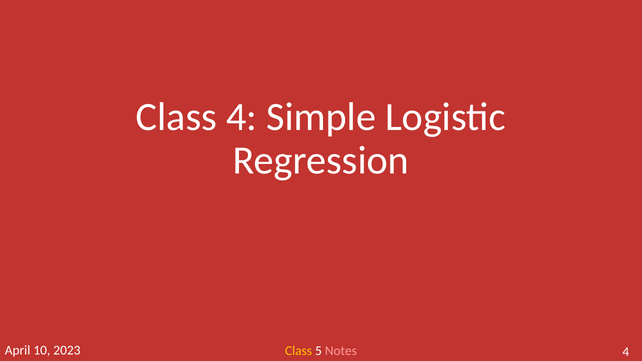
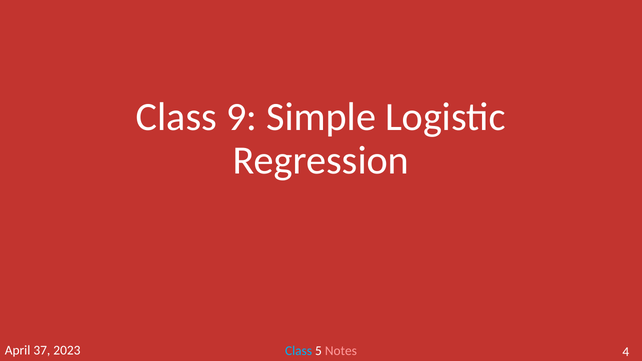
Class 4: 4 -> 9 (242, 117)
10: 10 -> 37 (42, 350)
Class colour: yellow -> light blue (299, 351)
